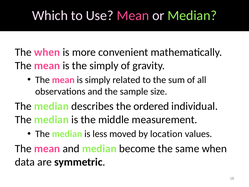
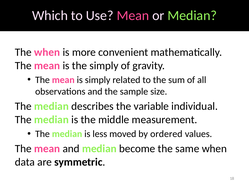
ordered: ordered -> variable (151, 106)
location: location -> ordered (166, 134)
